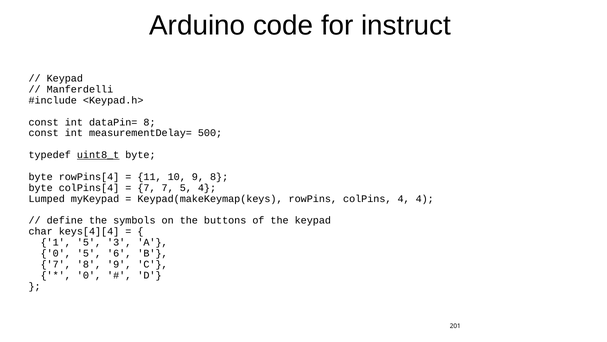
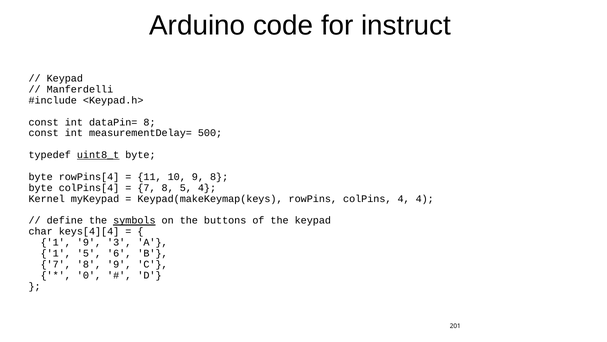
7: 7 -> 8 (168, 187)
Lumped: Lumped -> Kernel (47, 198)
symbols underline: none -> present (134, 220)
1 5: 5 -> 9 (89, 242)
0: 0 -> 1 (56, 253)
